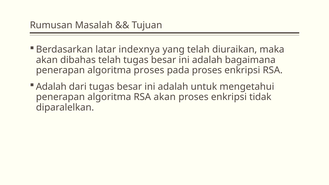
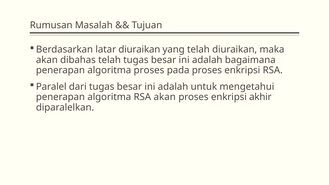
latar indexnya: indexnya -> diuraikan (139, 50)
Adalah: Adalah -> Paralel (51, 87)
tidak: tidak -> akhir (260, 97)
